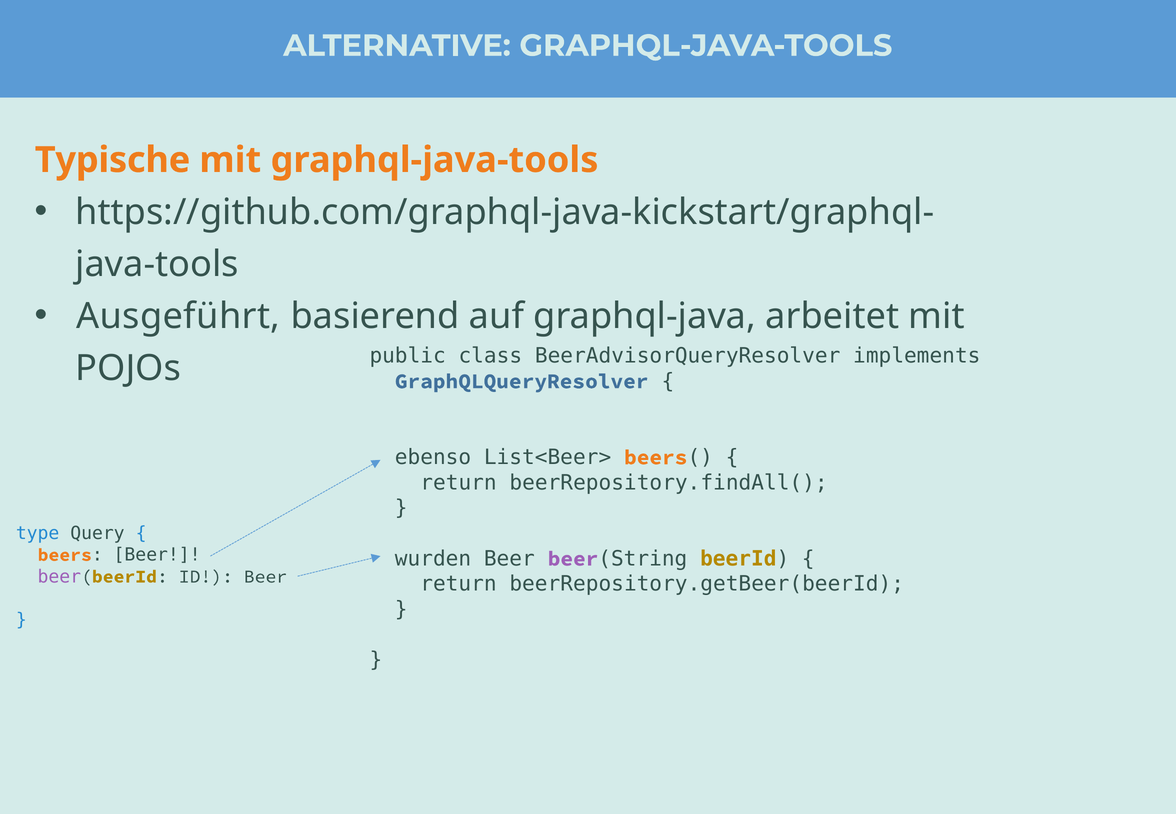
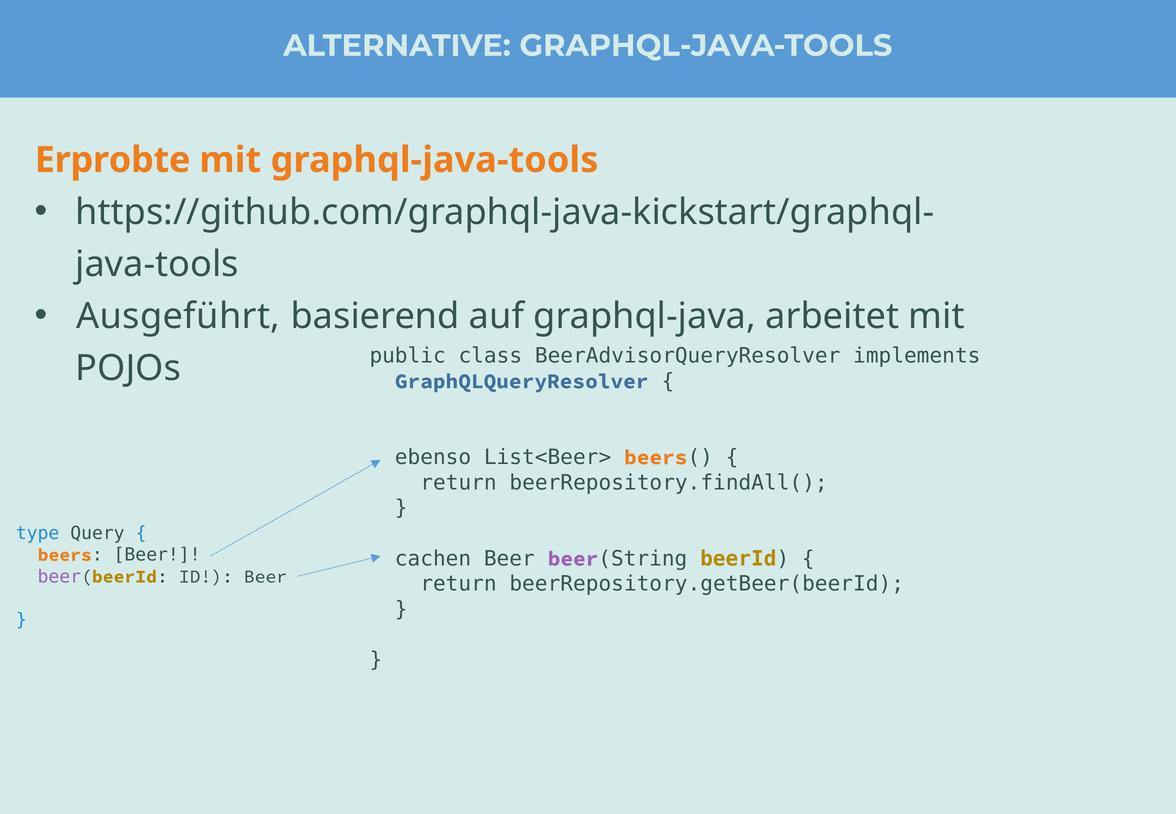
Typische: Typische -> Erprobte (113, 160)
wurden: wurden -> cachen (433, 559)
